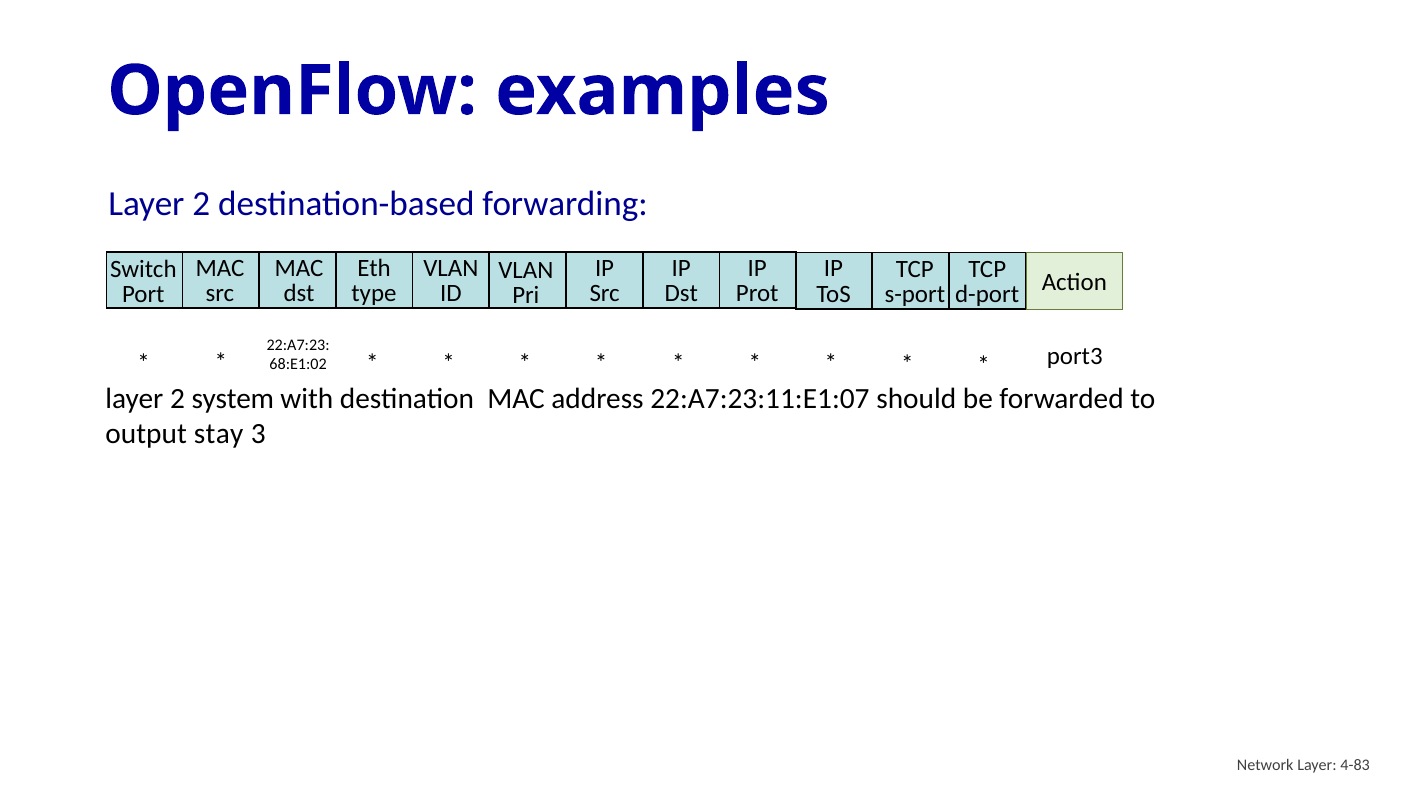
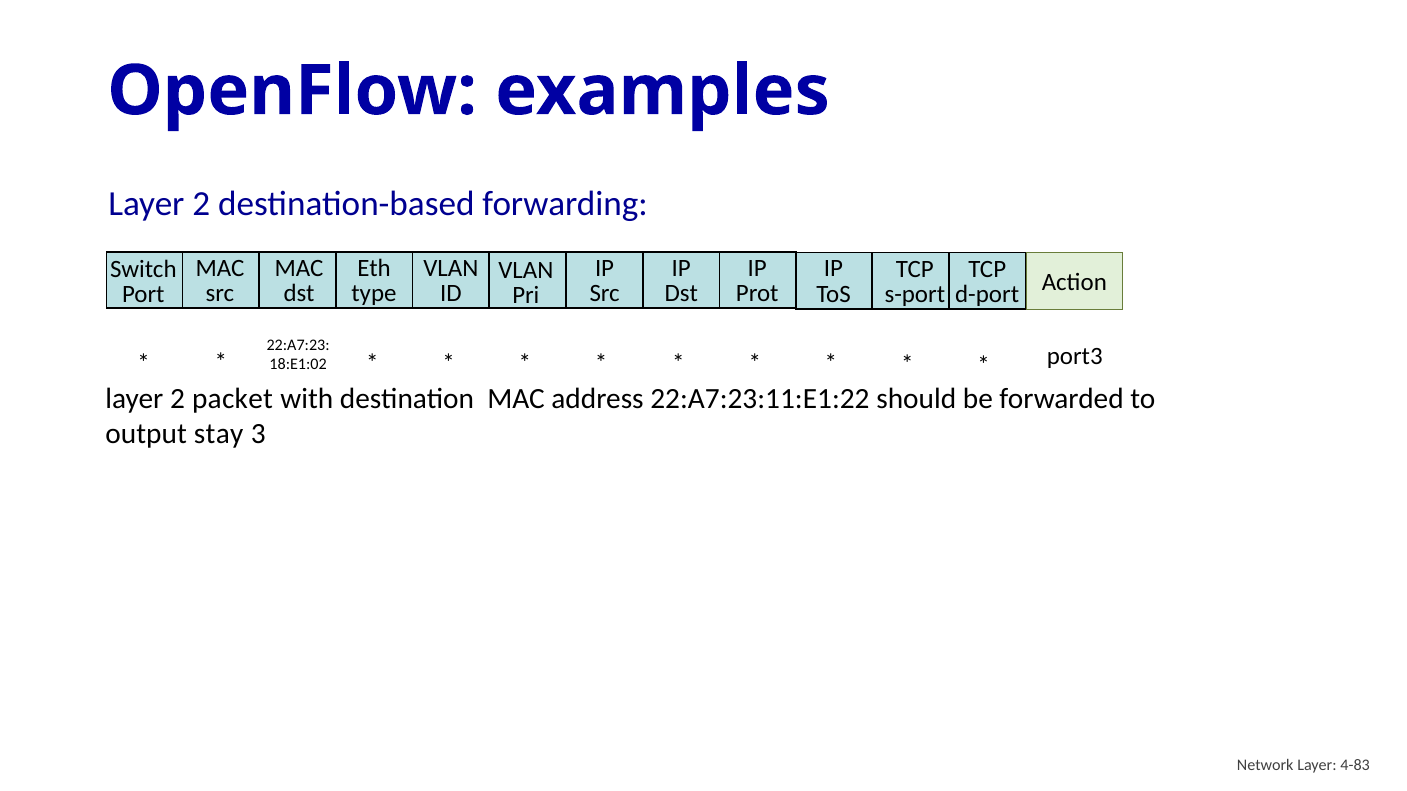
68:E1:02: 68:E1:02 -> 18:E1:02 (298, 365)
system: system -> packet (233, 399)
22:A7:23:11:E1:07: 22:A7:23:11:E1:07 -> 22:A7:23:11:E1:22 (760, 399)
